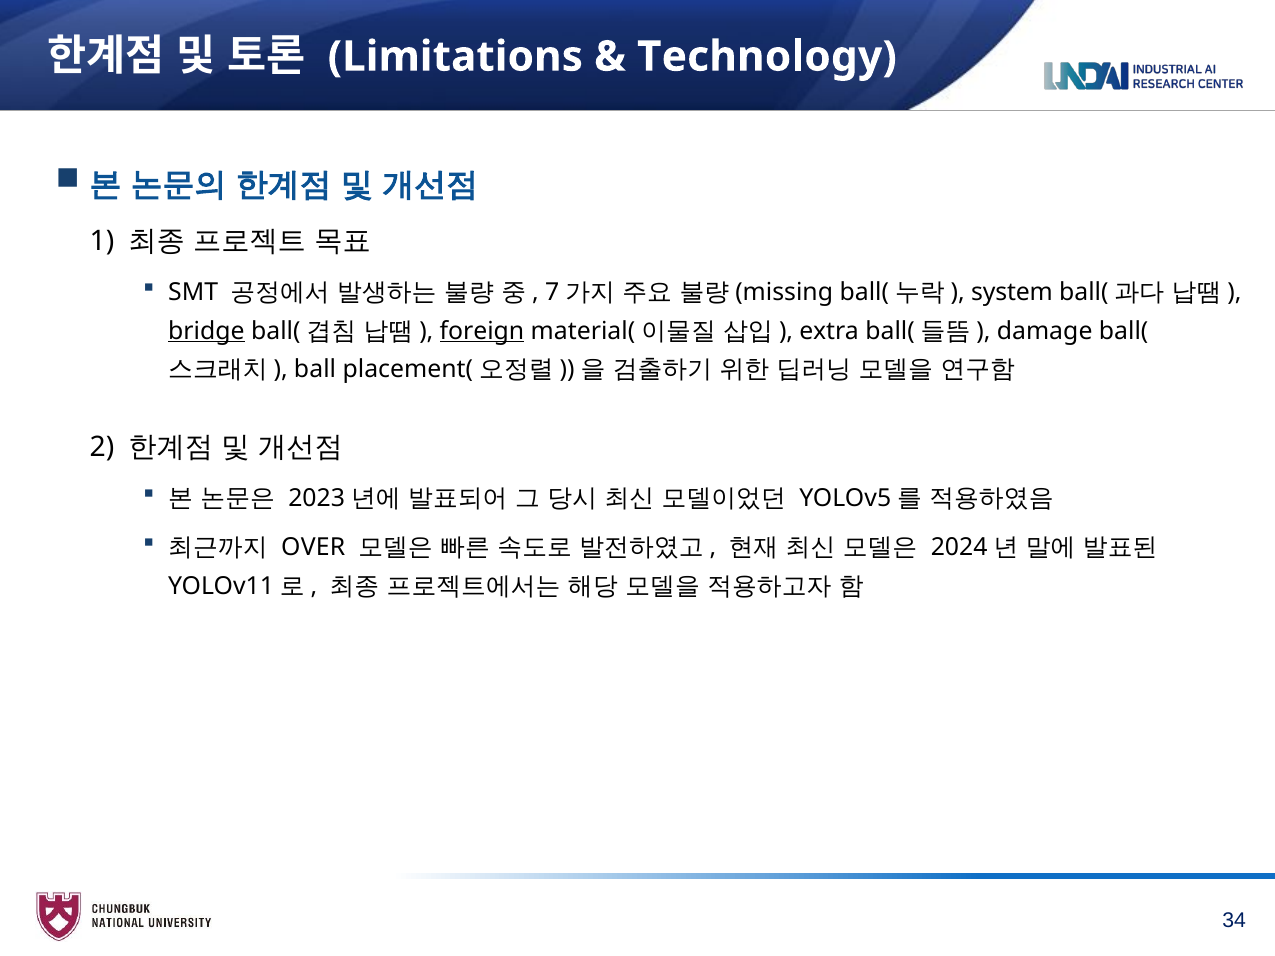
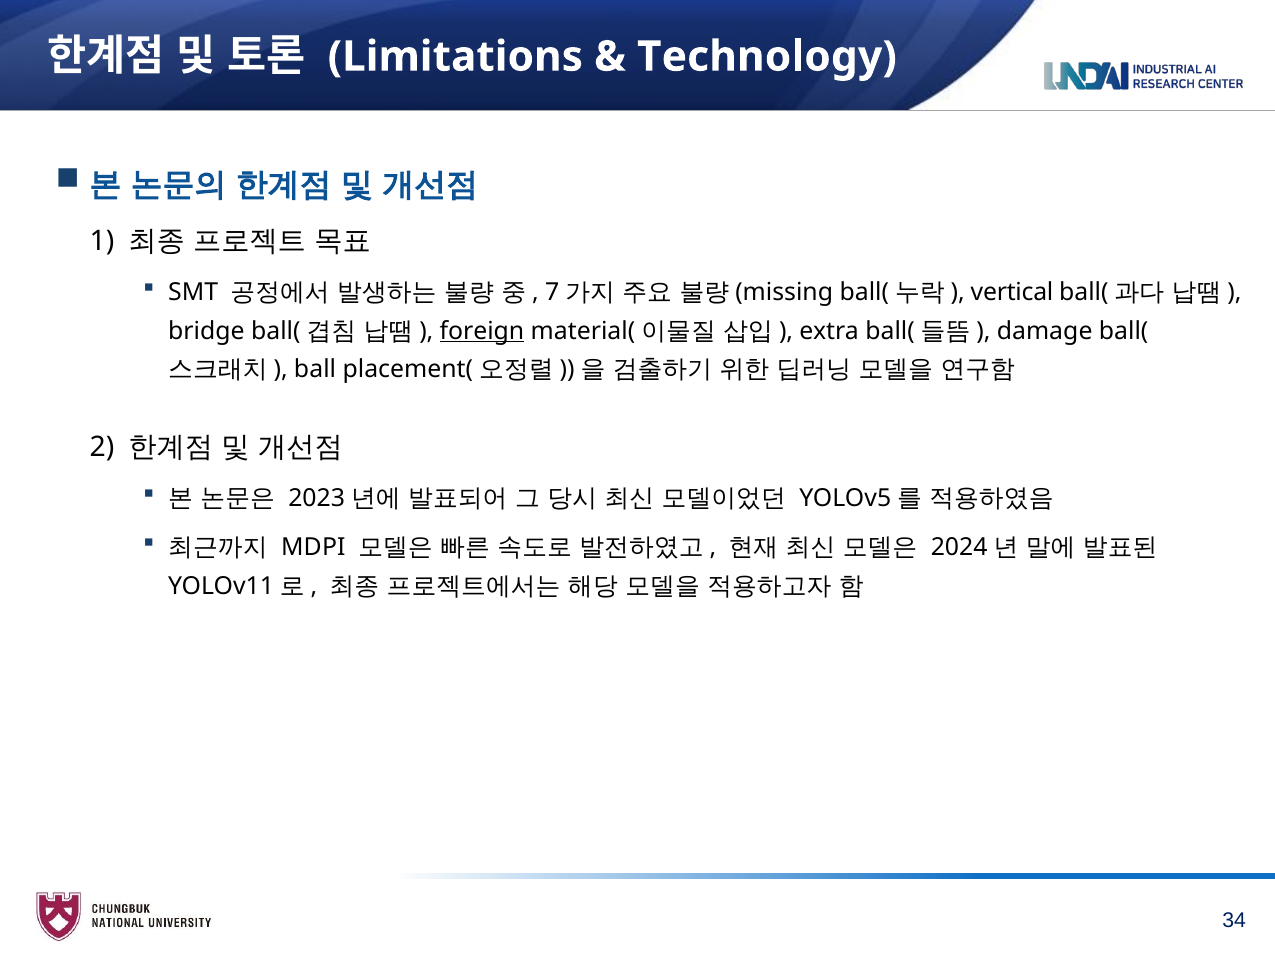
system: system -> vertical (1012, 292)
bridge underline: present -> none (206, 331)
OVER: OVER -> MDPI (313, 548)
